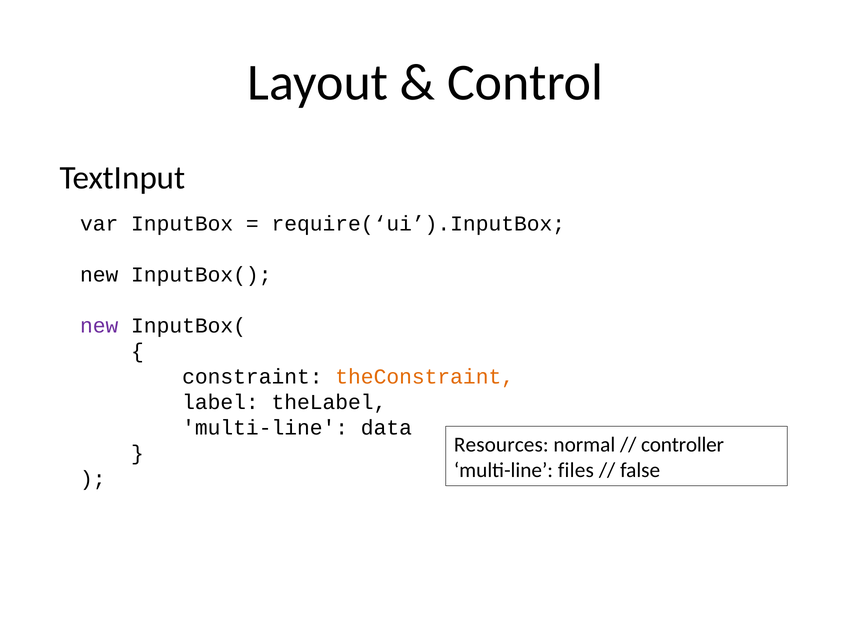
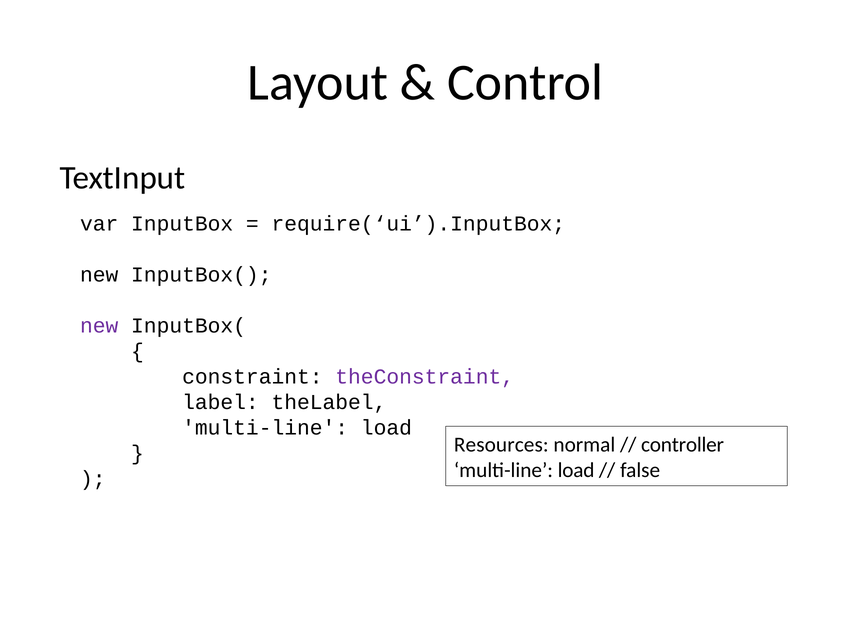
theConstraint colour: orange -> purple (425, 377)
data: data -> load (386, 428)
files: files -> load (576, 470)
